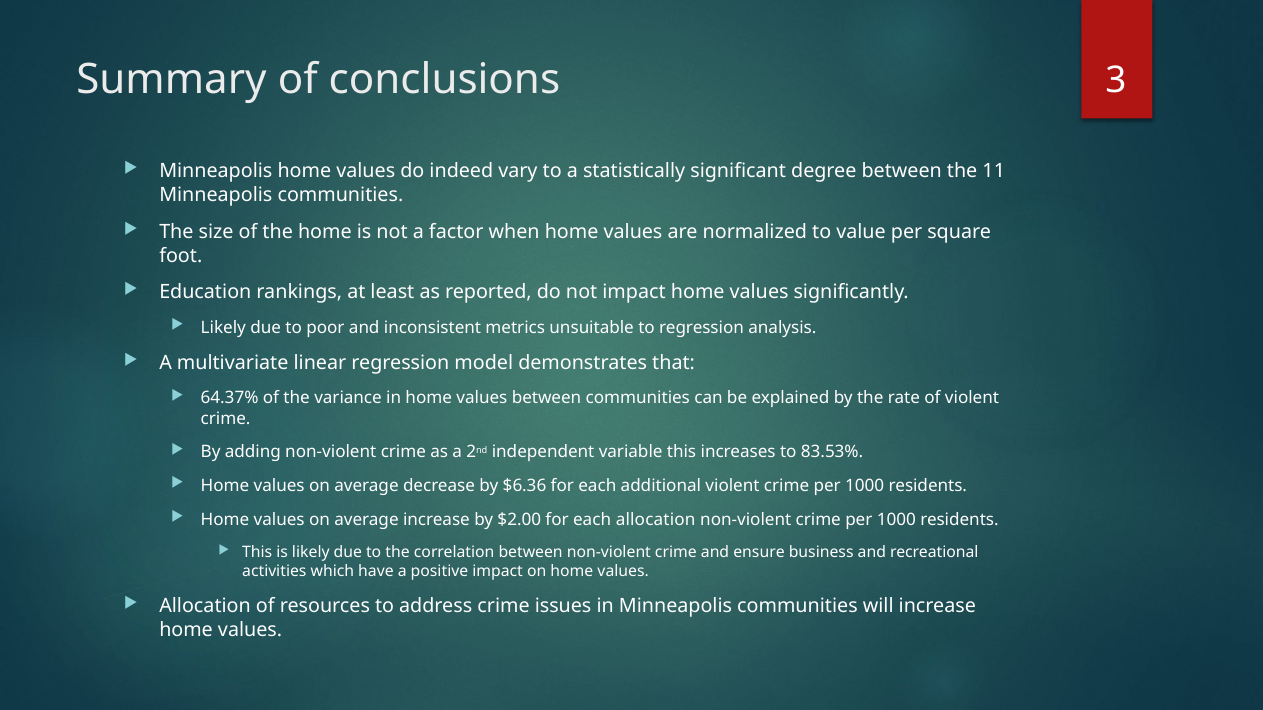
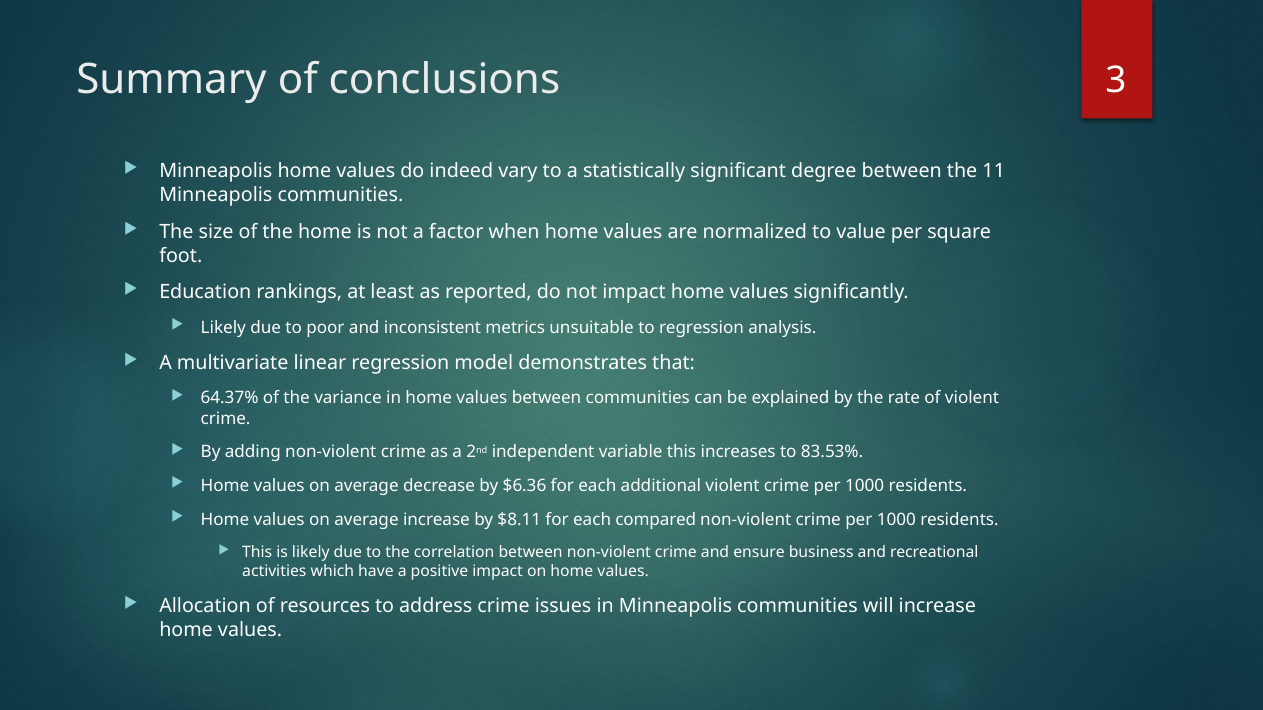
$2.00: $2.00 -> $8.11 (519, 520)
each allocation: allocation -> compared (656, 520)
